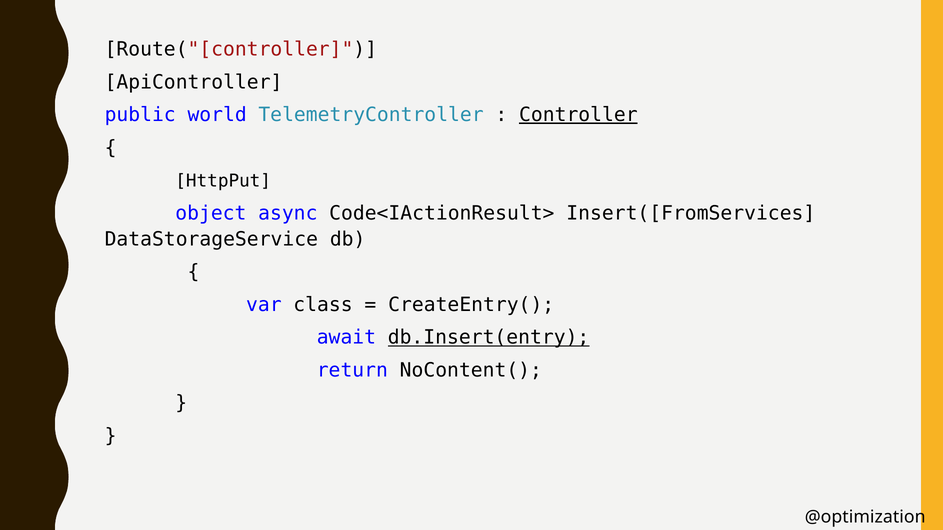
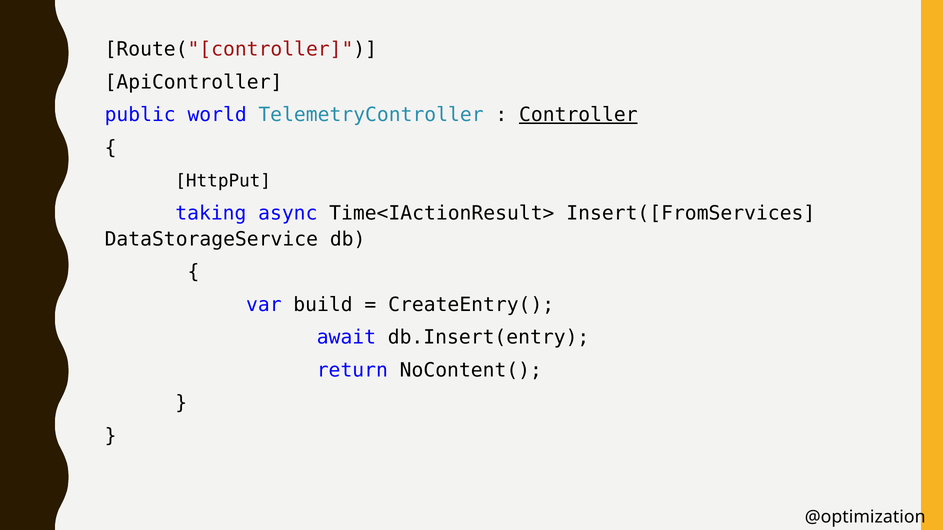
object: object -> taking (211, 213)
Code<IActionResult>: Code<IActionResult> -> Time<IActionResult> (442, 213)
class: class -> build (323, 305)
db.Insert(entry underline: present -> none (489, 338)
